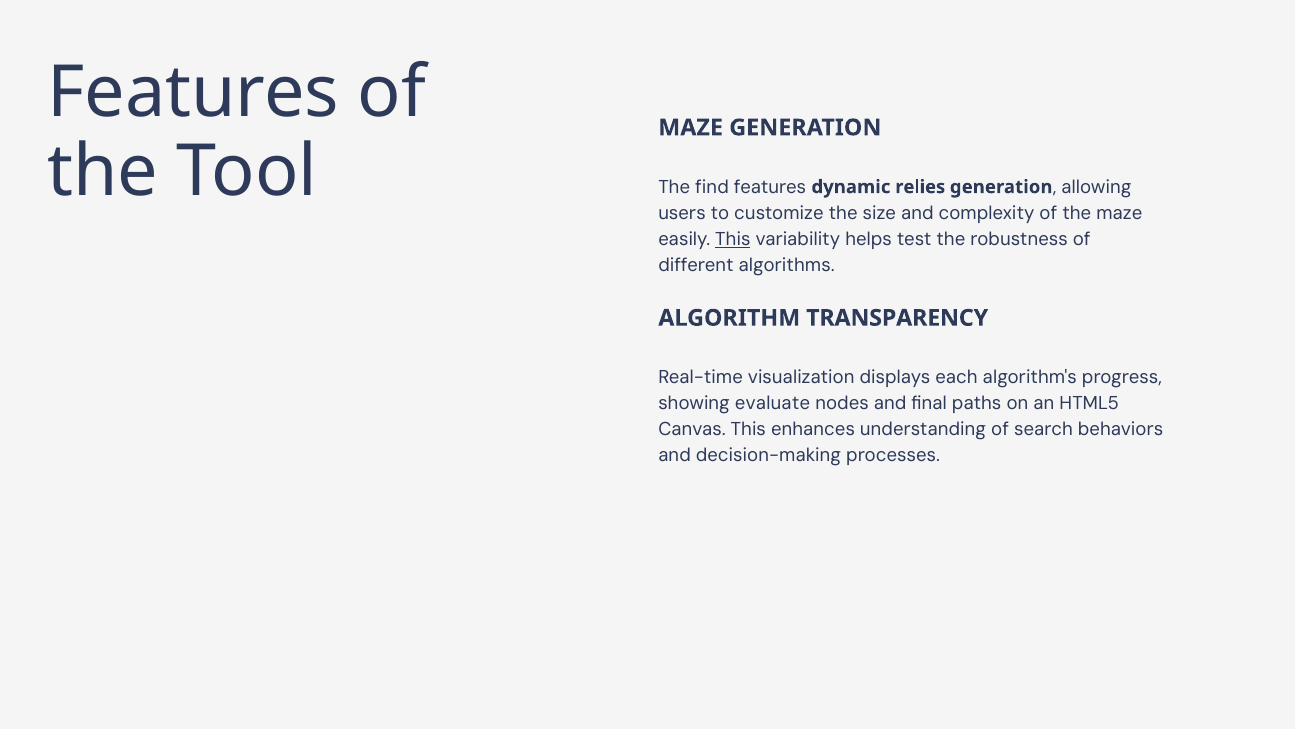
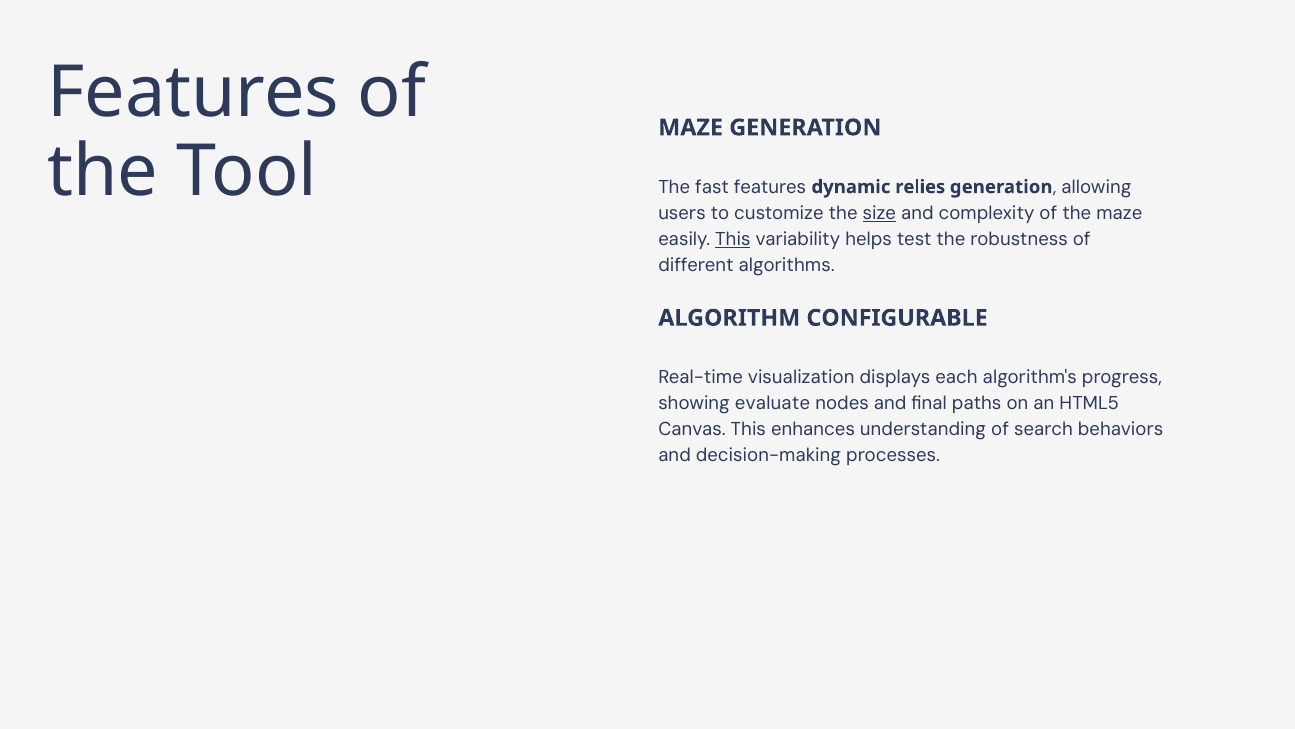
find: find -> fast (712, 187)
size underline: none -> present (879, 213)
TRANSPARENCY: TRANSPARENCY -> CONFIGURABLE (897, 318)
